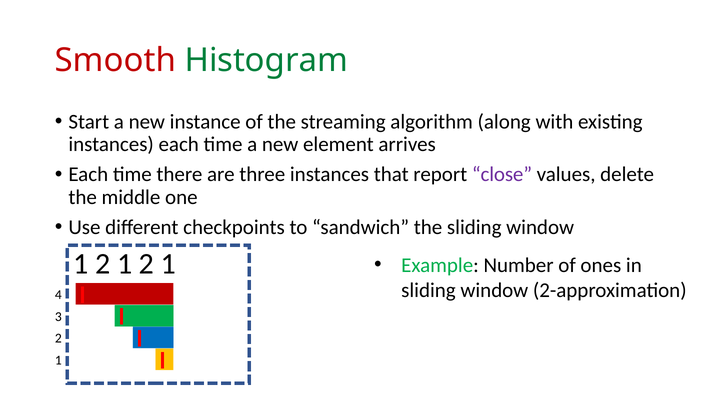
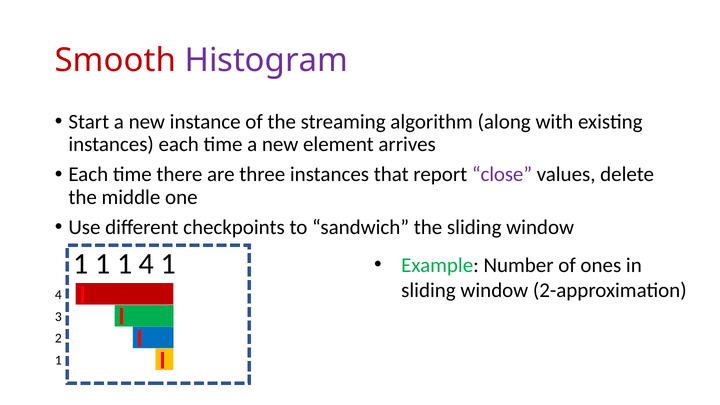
Histogram colour: green -> purple (266, 60)
2: 2 -> 1 (103, 264)
2: 2 -> 4 (147, 264)
